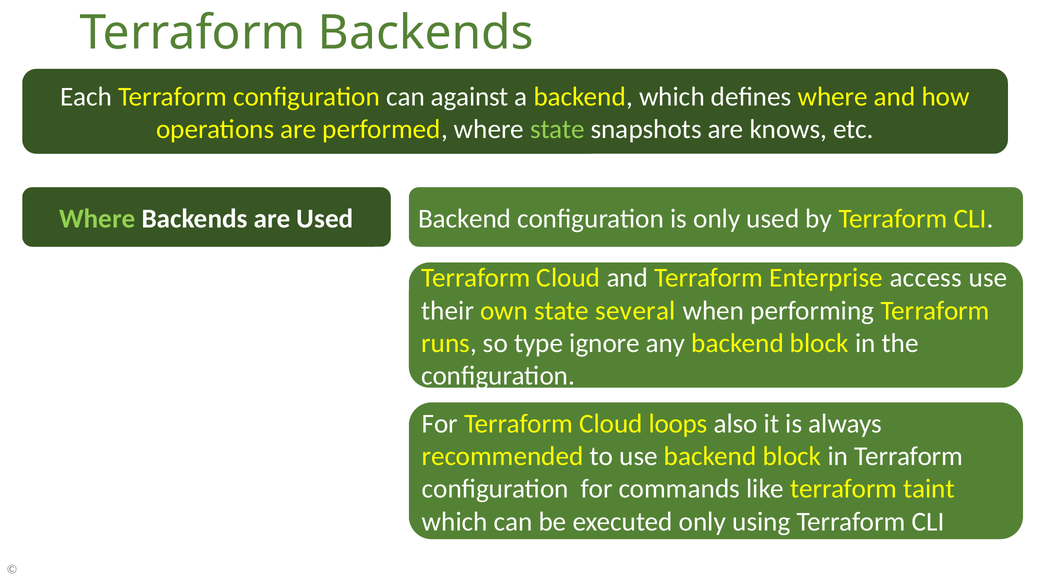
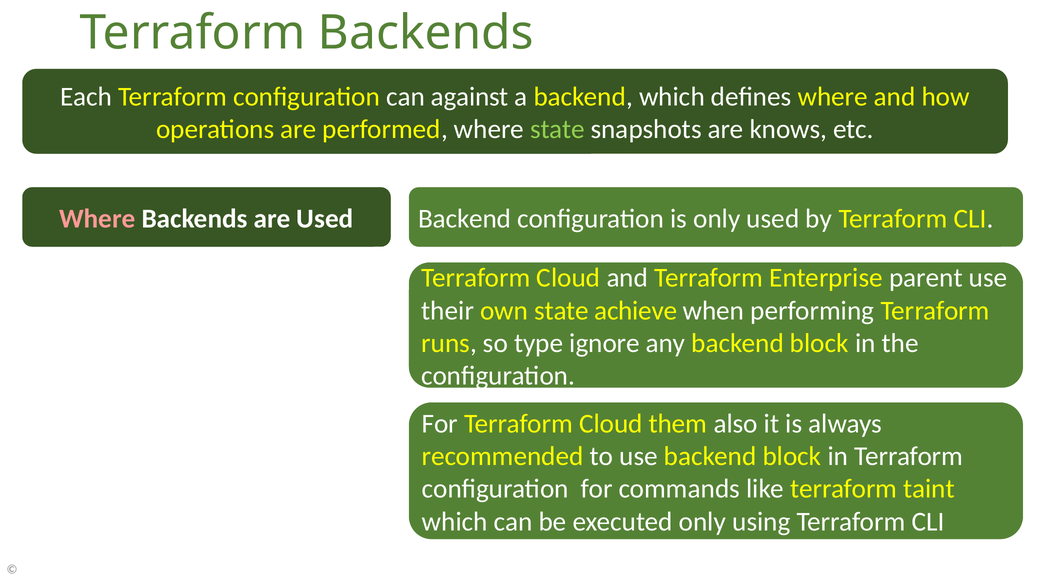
Where colour: light green -> pink (97, 219)
access: access -> parent (926, 278)
several: several -> achieve (636, 311)
loops: loops -> them (678, 424)
